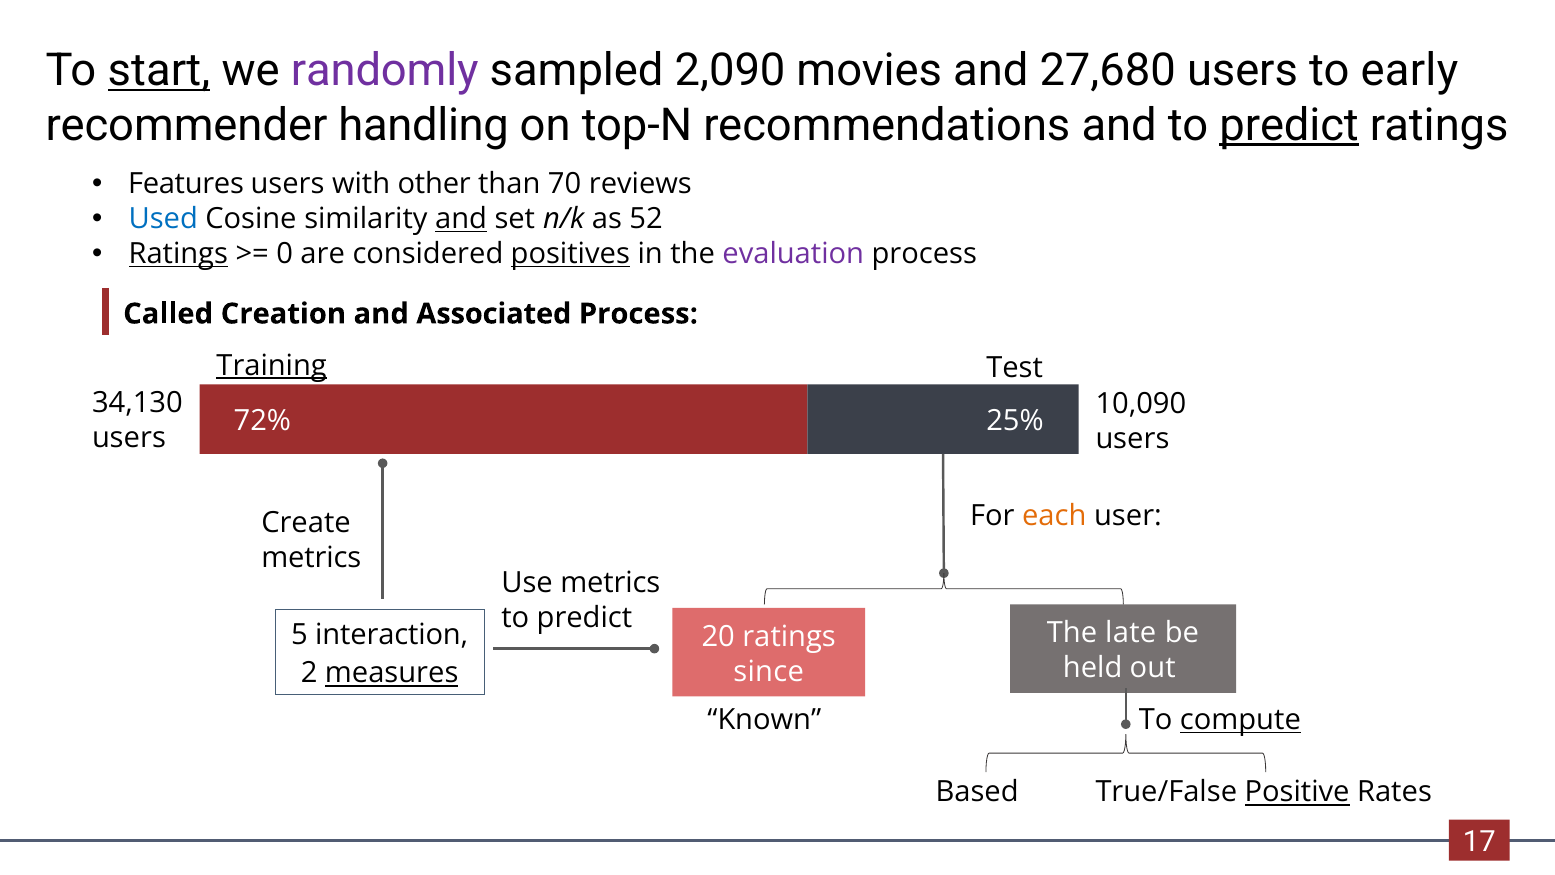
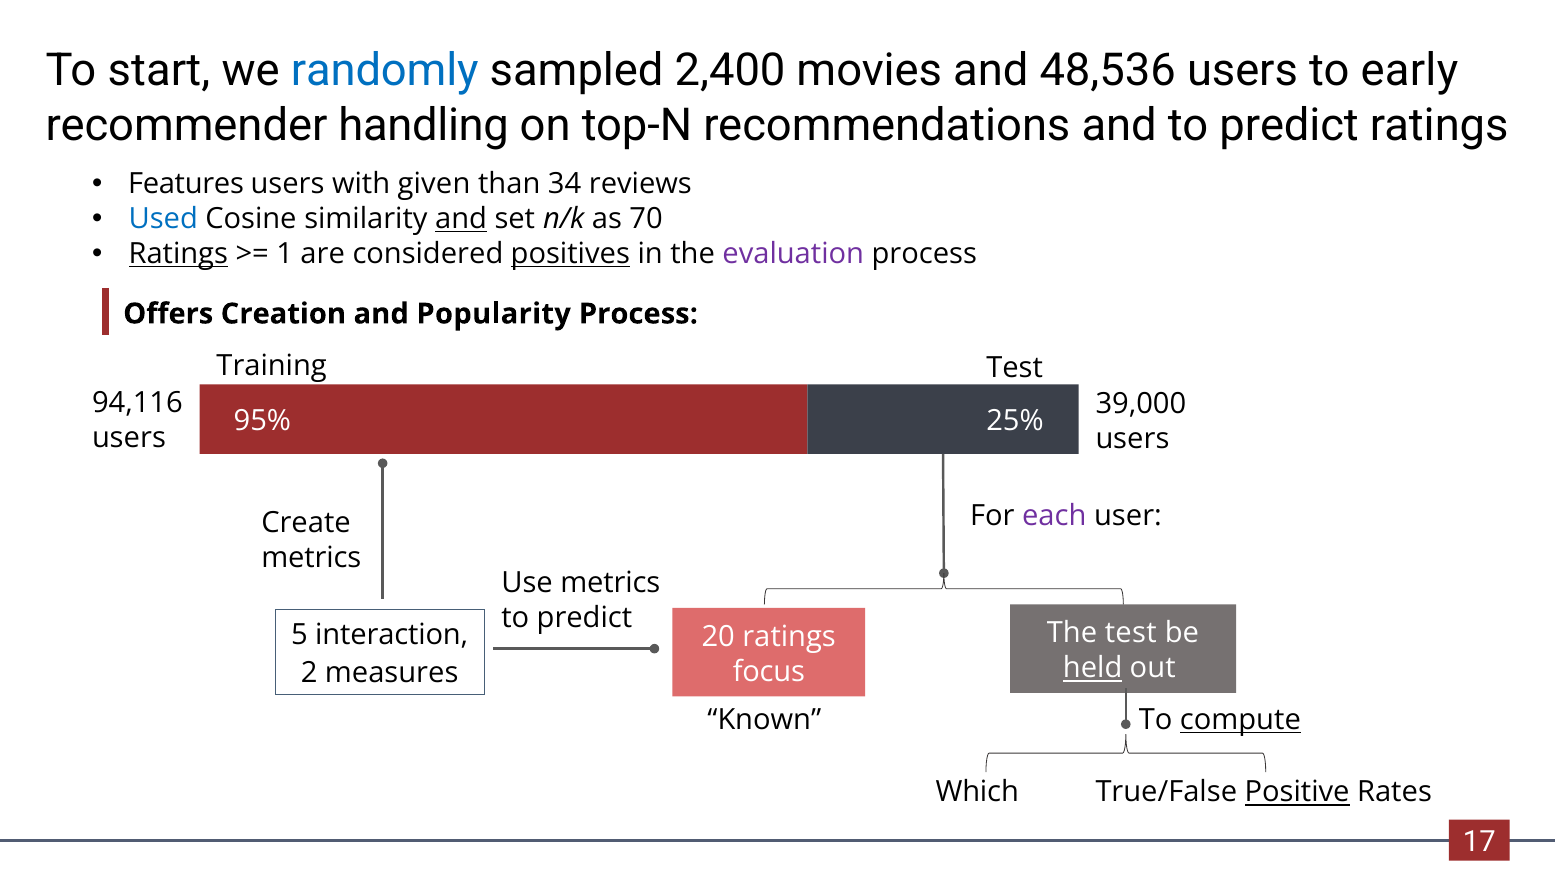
start underline: present -> none (159, 71)
randomly colour: purple -> blue (385, 71)
2,090: 2,090 -> 2,400 (730, 71)
27,680: 27,680 -> 48,536 (1108, 71)
predict underline: present -> none (1289, 125)
other: other -> given (434, 184)
70: 70 -> 34 (565, 184)
52: 52 -> 70 (646, 219)
0: 0 -> 1 (285, 254)
Called: Called -> Offers (168, 314)
Associated: Associated -> Popularity (494, 314)
Training underline: present -> none (272, 366)
34,130: 34,130 -> 94,116 (137, 403)
10,090: 10,090 -> 39,000 (1141, 403)
72%: 72% -> 95% (262, 421)
each colour: orange -> purple (1054, 515)
The late: late -> test (1131, 633)
held underline: none -> present (1093, 668)
since: since -> focus (769, 671)
measures underline: present -> none (392, 673)
Based: Based -> Which (977, 791)
